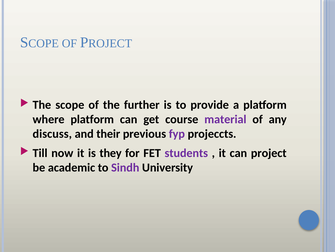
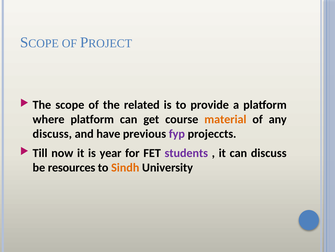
further: further -> related (142, 104)
material colour: purple -> orange (225, 119)
their: their -> have (108, 134)
they: they -> year (111, 153)
can project: project -> discuss (269, 153)
academic: academic -> resources (72, 167)
Sindh colour: purple -> orange (125, 167)
